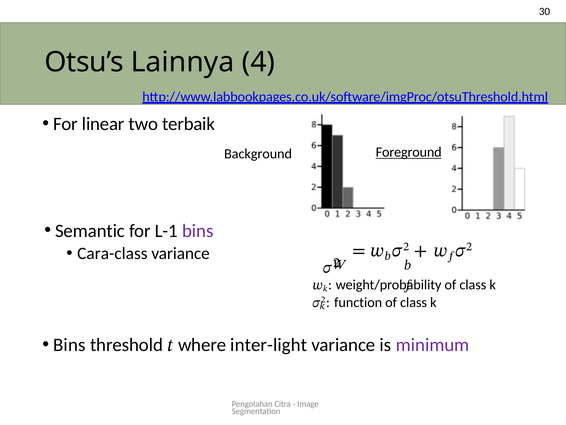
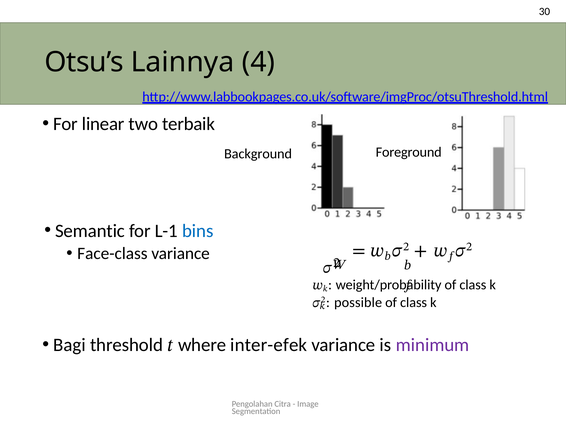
Foreground underline: present -> none (409, 152)
bins colour: purple -> blue (198, 231)
Cara-class: Cara-class -> Face-class (112, 253)
function: function -> possible (358, 302)
Bins: Bins -> Bagi (69, 345)
inter-light: inter-light -> inter-efek (269, 345)
